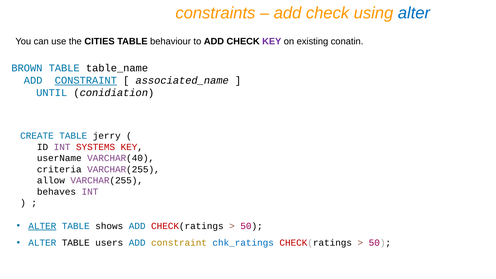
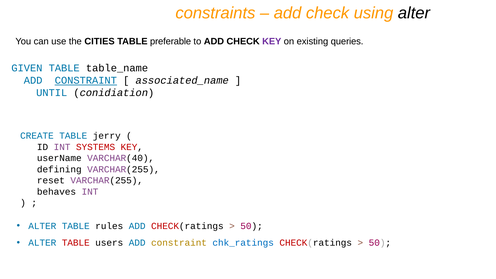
alter colour: blue -> black (414, 13)
behaviour: behaviour -> preferable (171, 41)
conatin: conatin -> queries (347, 41)
BROWN: BROWN -> GIVEN (27, 68)
criteria: criteria -> defining (59, 169)
allow: allow -> reset (51, 180)
ALTER underline: present -> none (42, 226)
shows: shows -> rules (109, 226)
TABLE colour: black -> red (76, 243)
